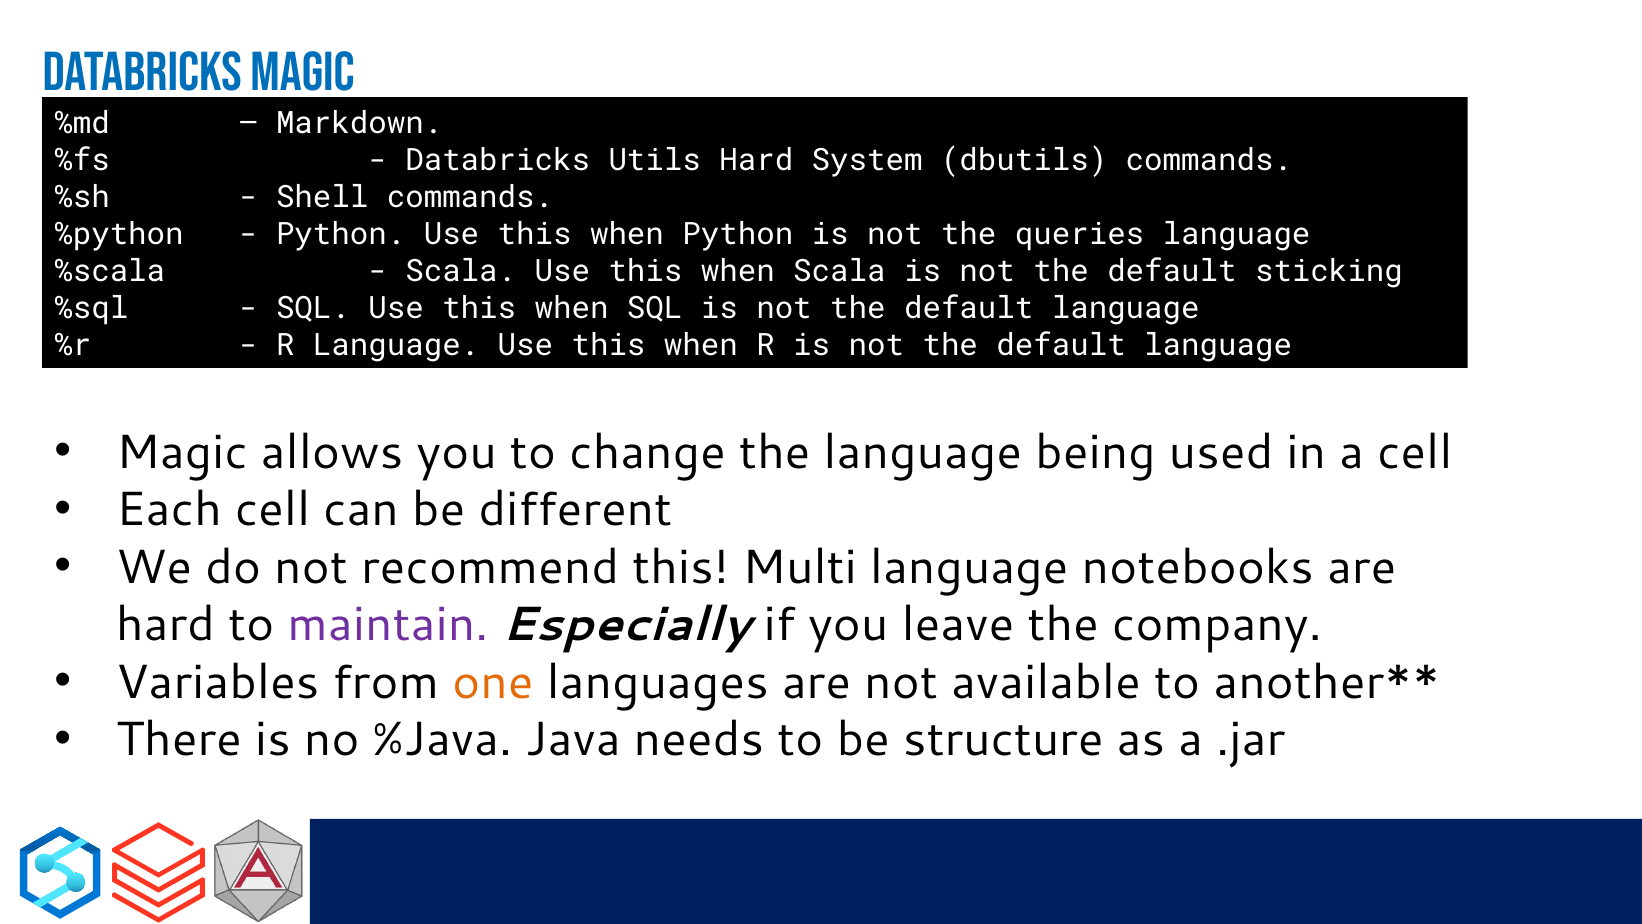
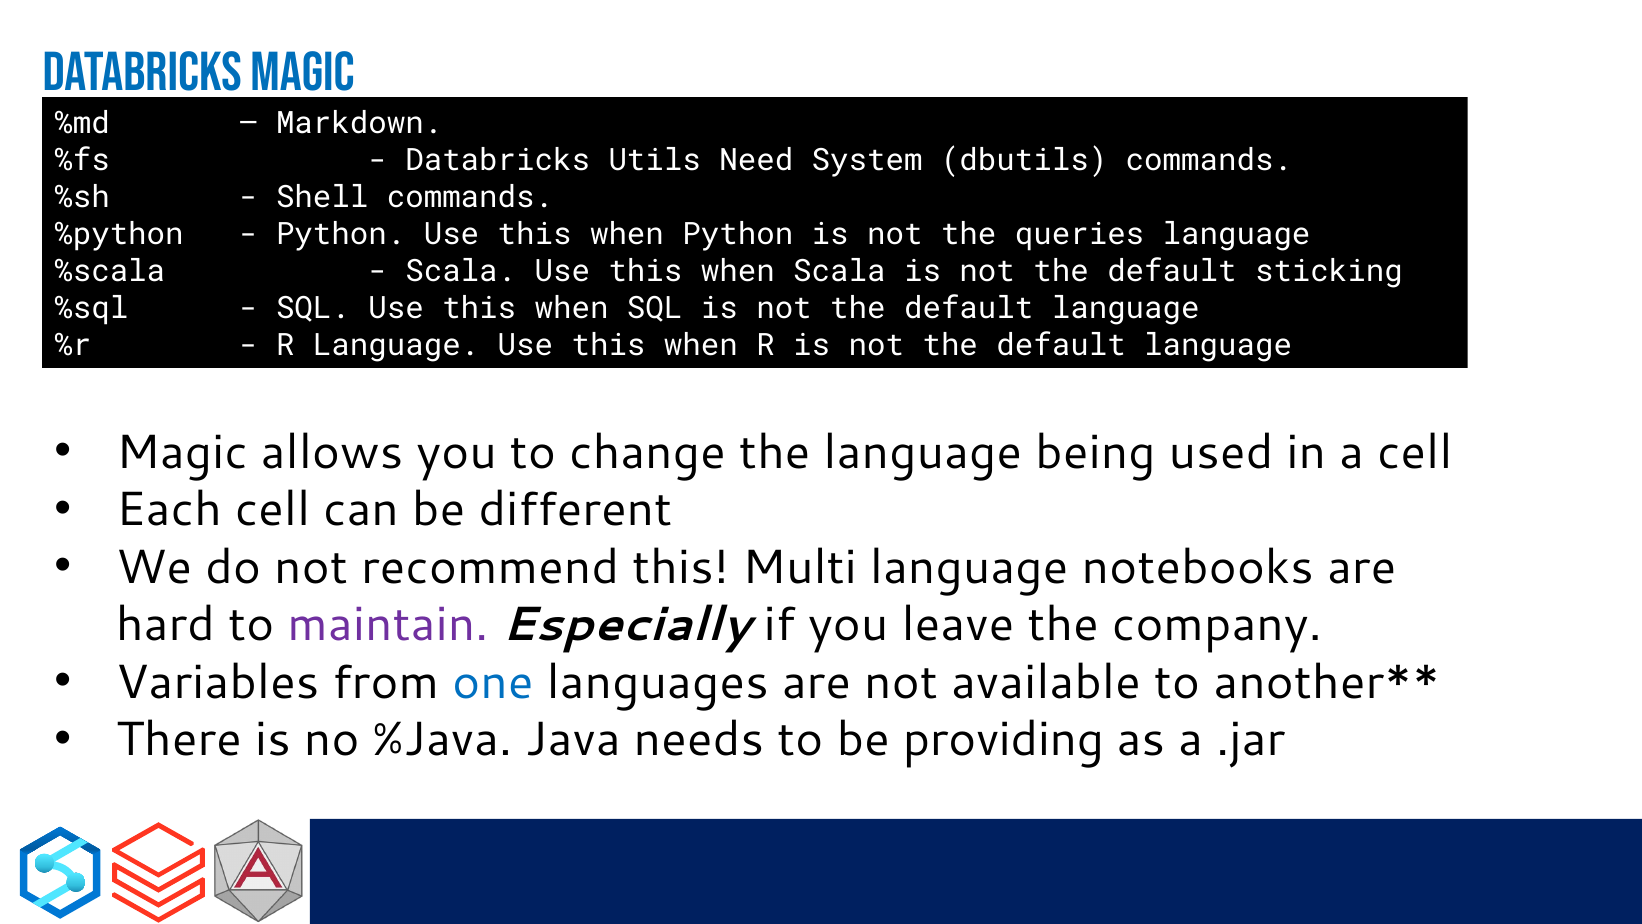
Utils Hard: Hard -> Need (756, 161)
one colour: orange -> blue (493, 682)
structure: structure -> providing (1003, 740)
